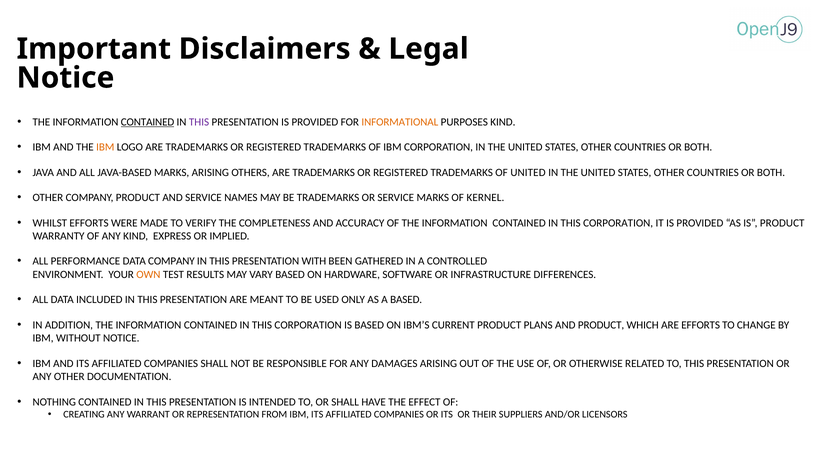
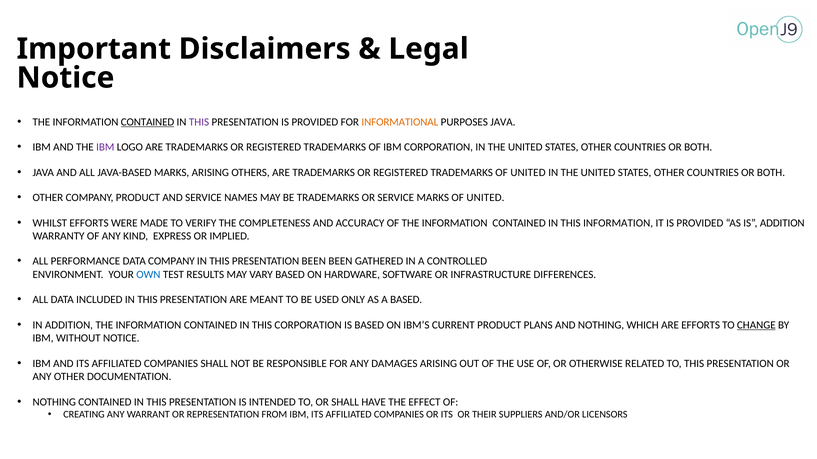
PURPOSES KIND: KIND -> JAVA (503, 122)
IBM colour: orange -> purple (105, 148)
MARKS OF KERNEL: KERNEL -> UNITED (485, 198)
CORPORATION: CORPORATION -> INFORMATION (618, 223)
IS PRODUCT: PRODUCT -> ADDITION (782, 223)
PRESENTATION WITH: WITH -> BEEN (314, 262)
OWN colour: orange -> blue (148, 275)
AND PRODUCT: PRODUCT -> NOTHING (601, 325)
CHANGE underline: none -> present (756, 325)
